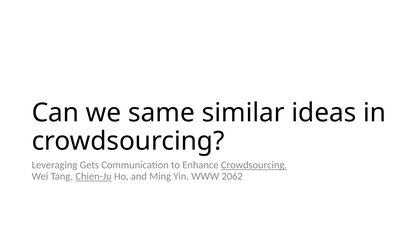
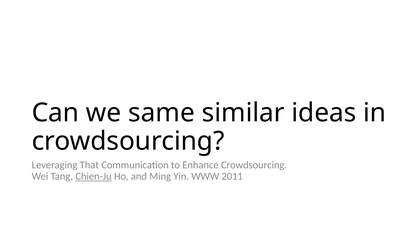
Gets: Gets -> That (89, 165)
Crowdsourcing underline: present -> none (254, 165)
2062: 2062 -> 2011 (232, 176)
